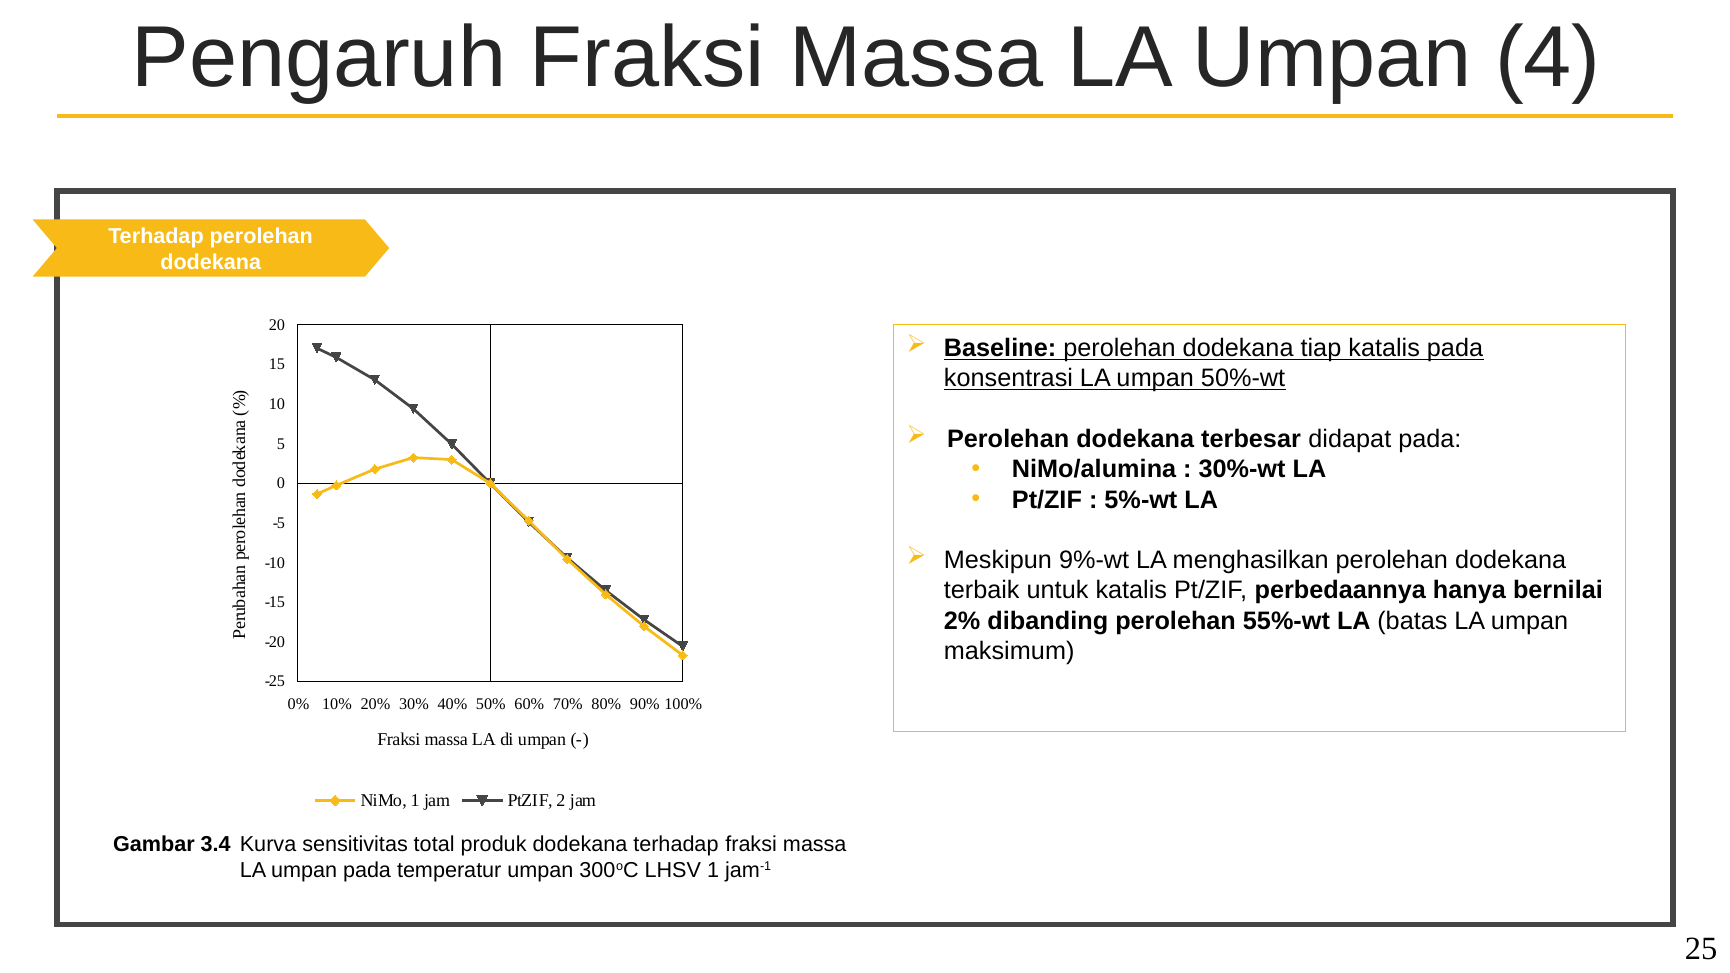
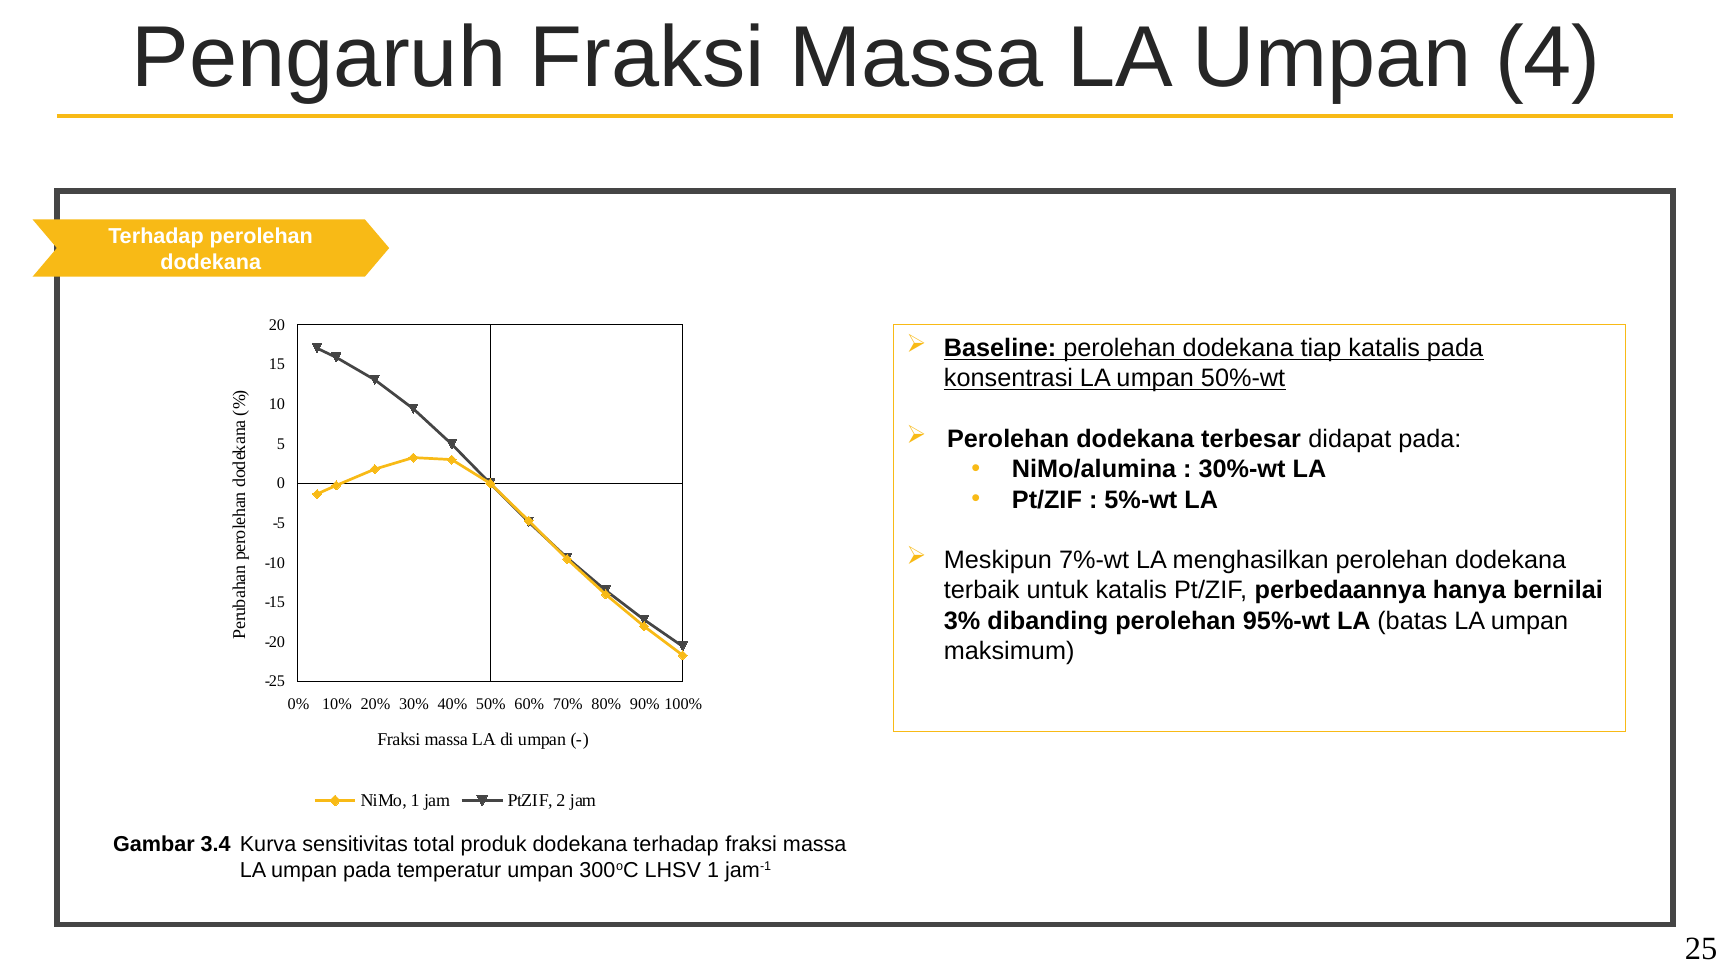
9%-wt: 9%-wt -> 7%-wt (1094, 560)
2%: 2% -> 3% (962, 621)
55%-wt: 55%-wt -> 95%-wt (1286, 621)
